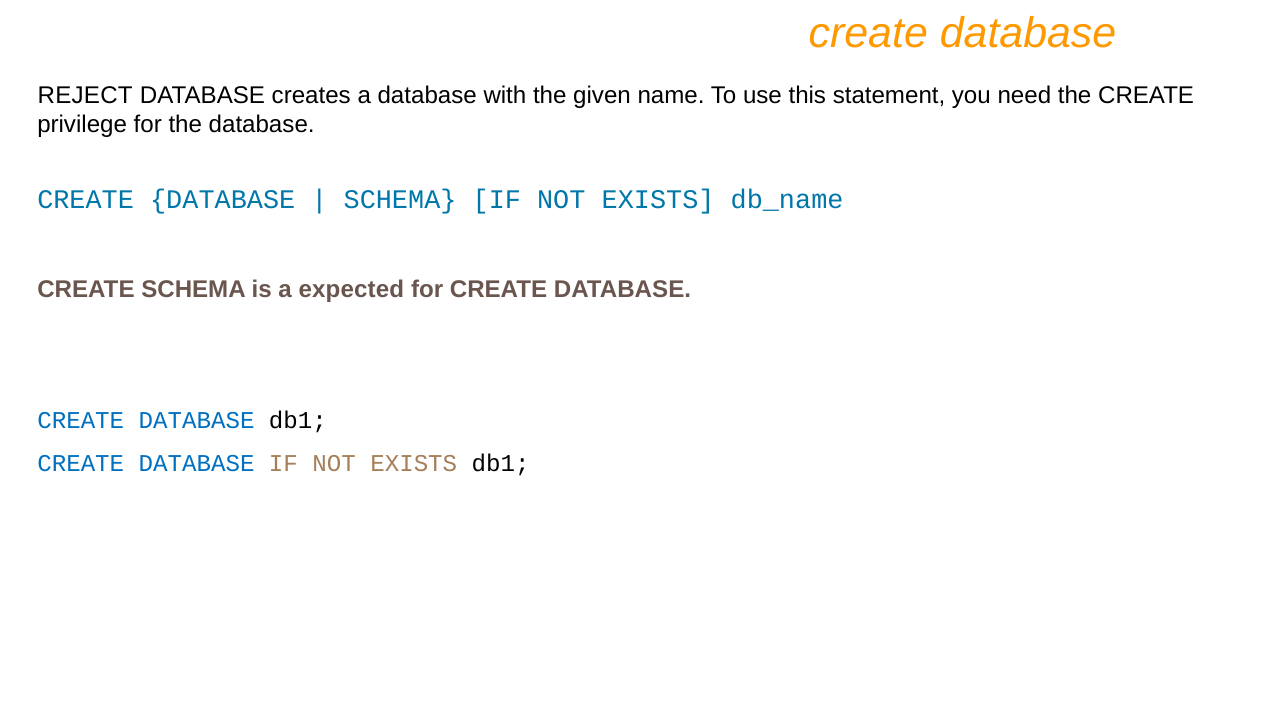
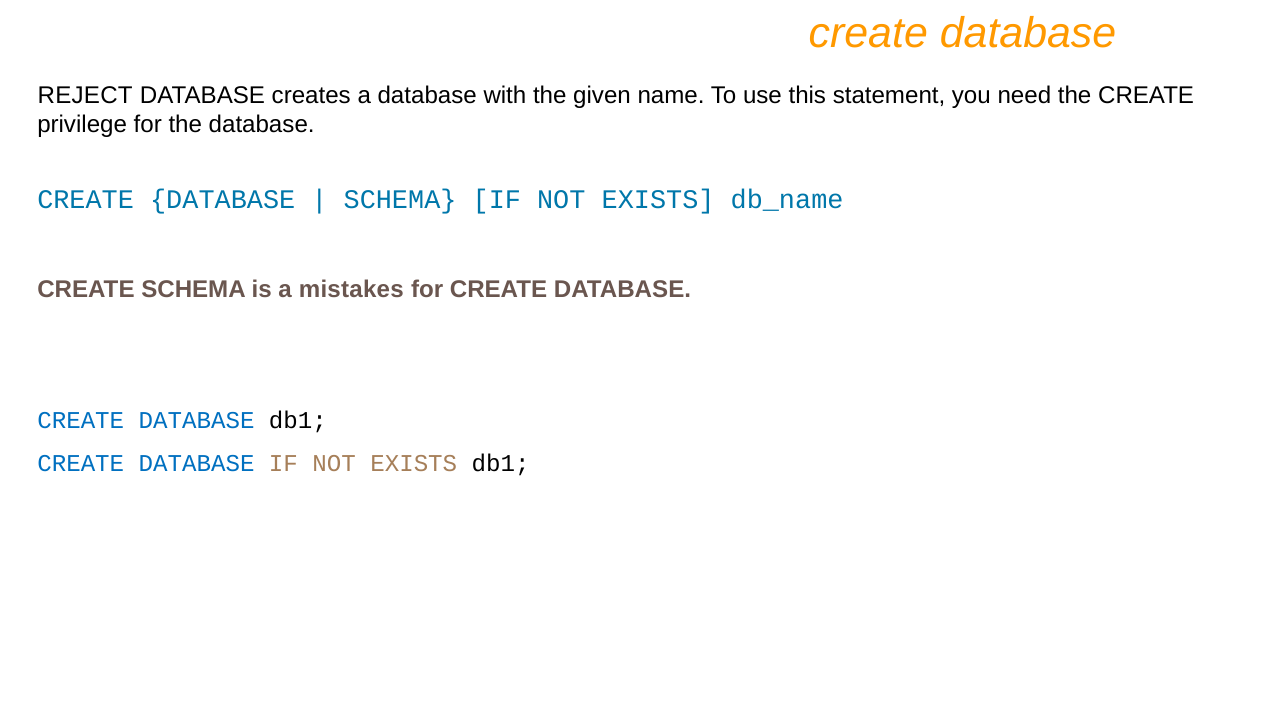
expected: expected -> mistakes (351, 290)
